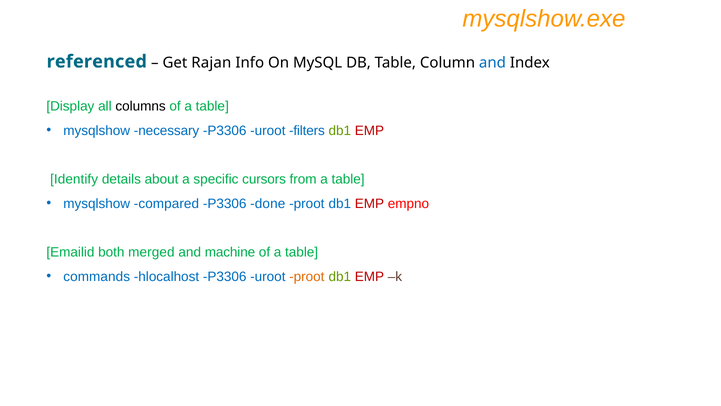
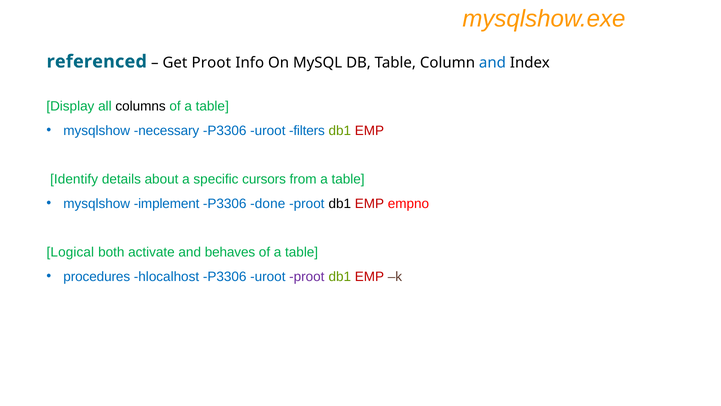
Get Rajan: Rajan -> Proot (211, 63)
compared: compared -> implement (167, 203)
db1 colour: blue -> black (340, 203)
Emailid: Emailid -> Logical (70, 252)
merged: merged -> activate (151, 252)
machine: machine -> behaves (230, 252)
commands: commands -> procedures (97, 276)
proot colour: orange -> purple (307, 276)
